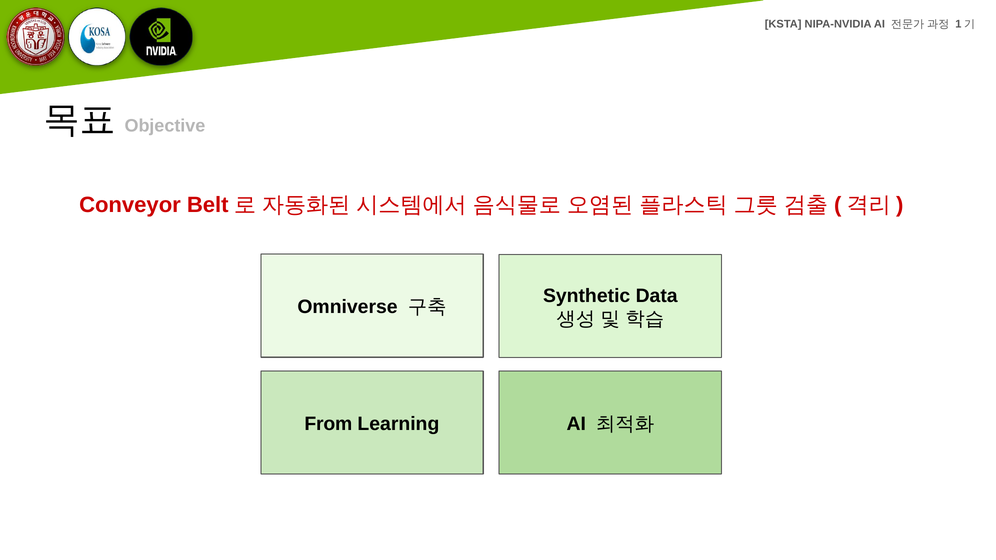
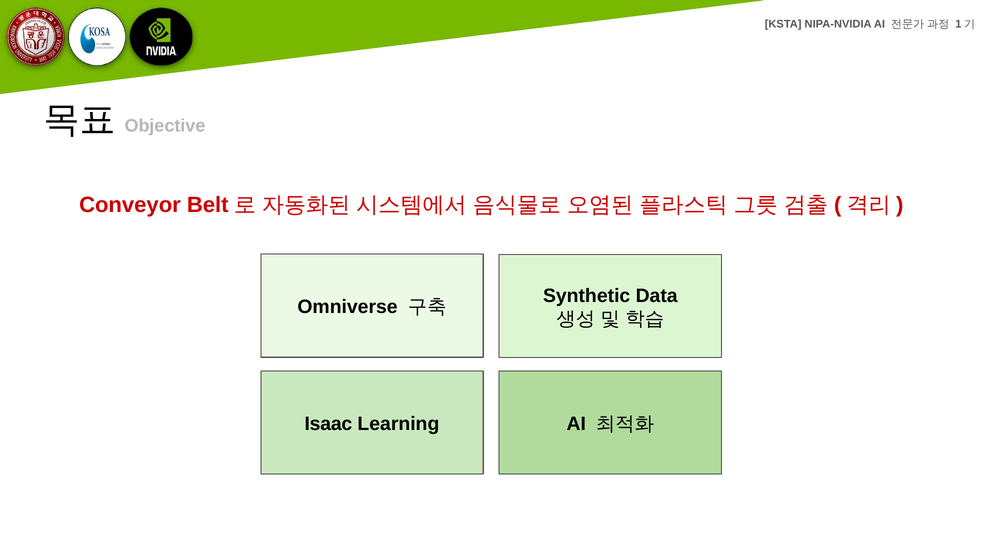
From: From -> Isaac (328, 424)
